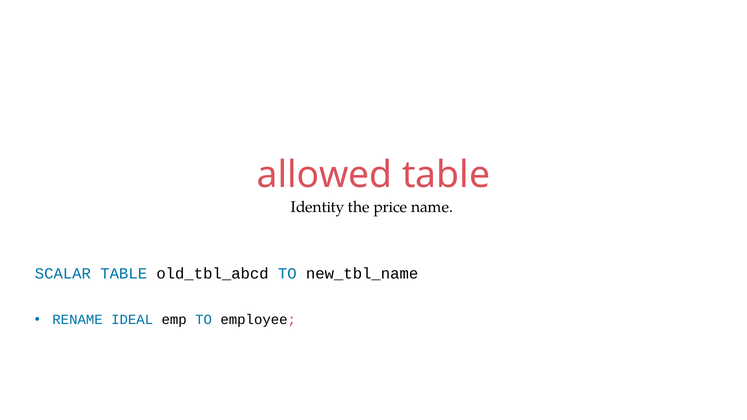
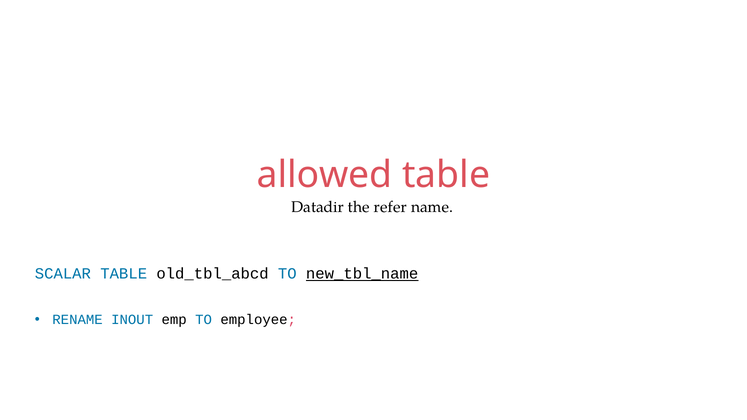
Identity: Identity -> Datadir (318, 207)
price: price -> refer (390, 207)
new_tbl_name underline: none -> present (362, 274)
IDEAL: IDEAL -> INOUT (132, 320)
